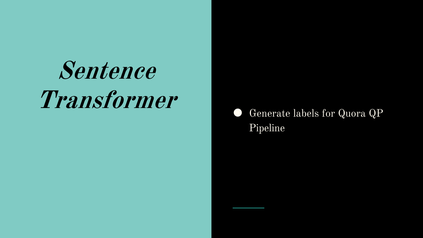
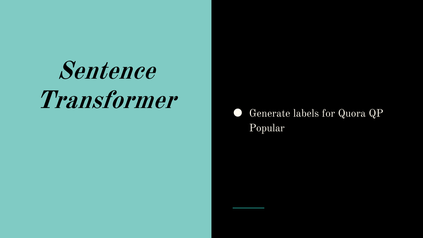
Pipeline: Pipeline -> Popular (267, 128)
